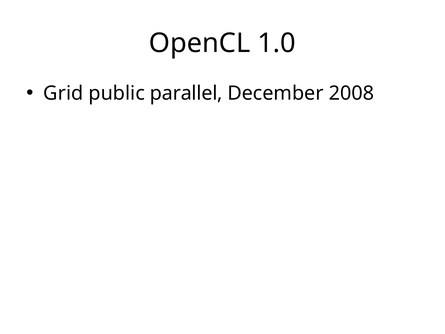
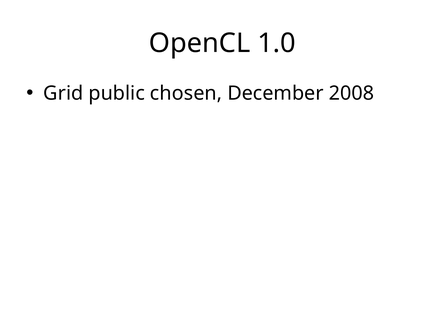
parallel: parallel -> chosen (186, 93)
